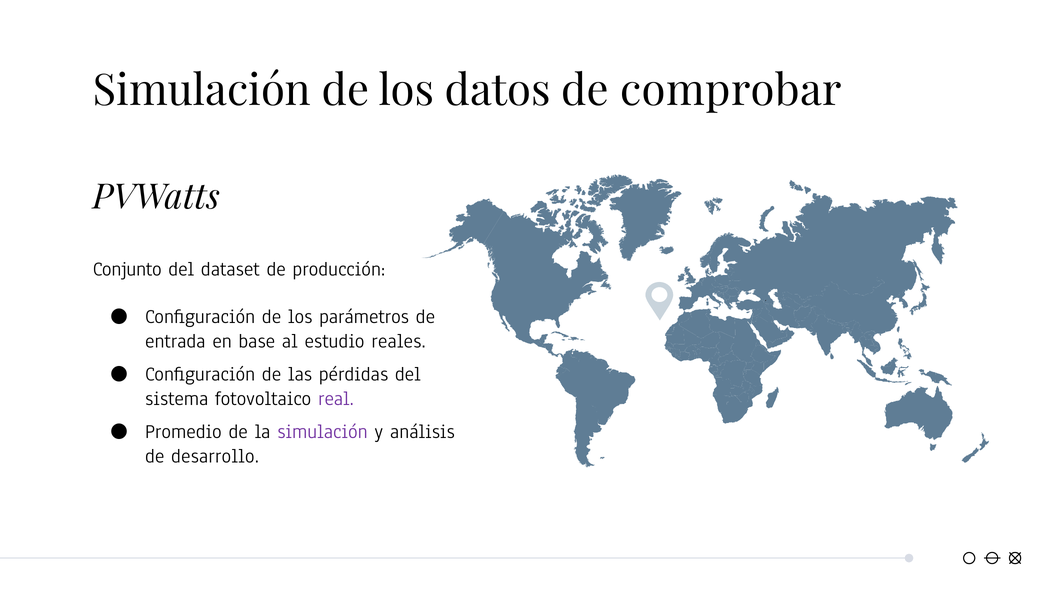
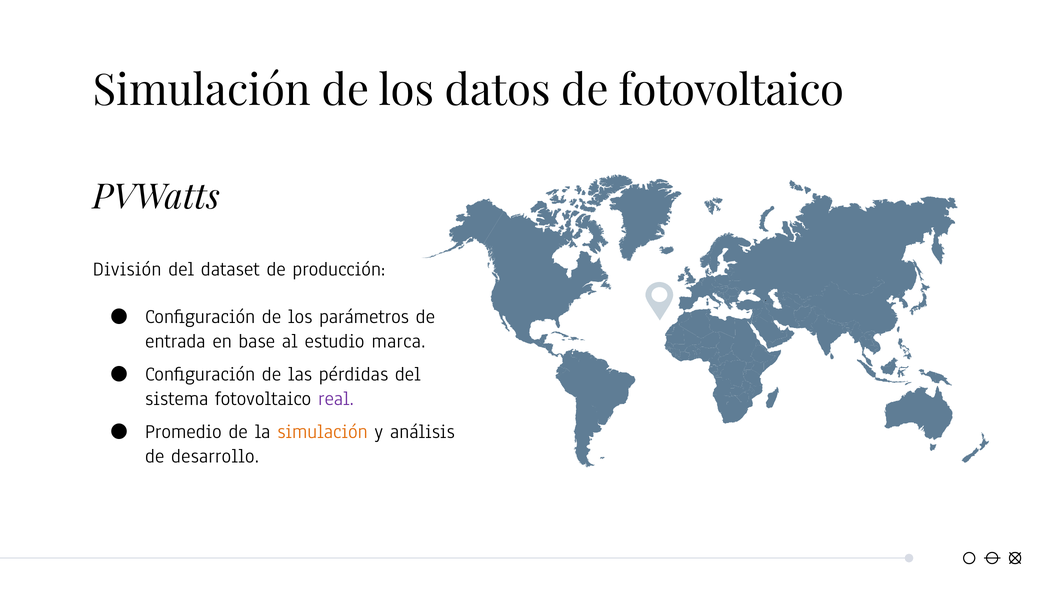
de comprobar: comprobar -> fotovoltaico (731, 91)
Conjunto: Conjunto -> División (127, 269)
reales: reales -> marca (399, 341)
simulación colour: purple -> orange (322, 431)
